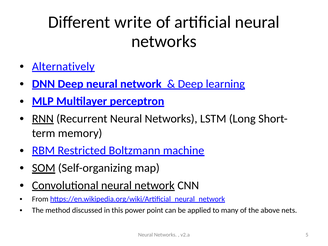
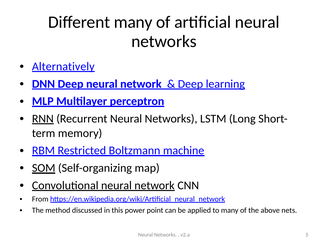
Different write: write -> many (133, 22)
